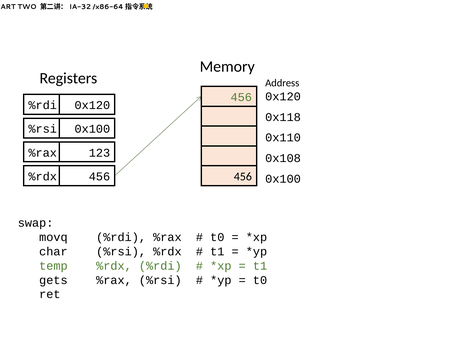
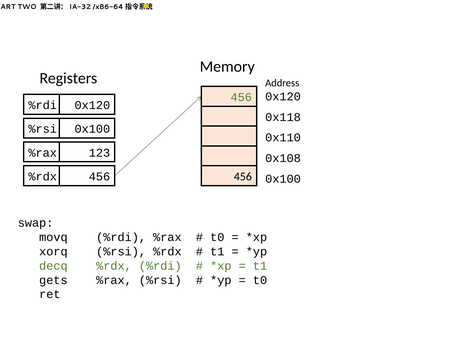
char: char -> xorq (53, 251)
temp: temp -> decq (53, 265)
